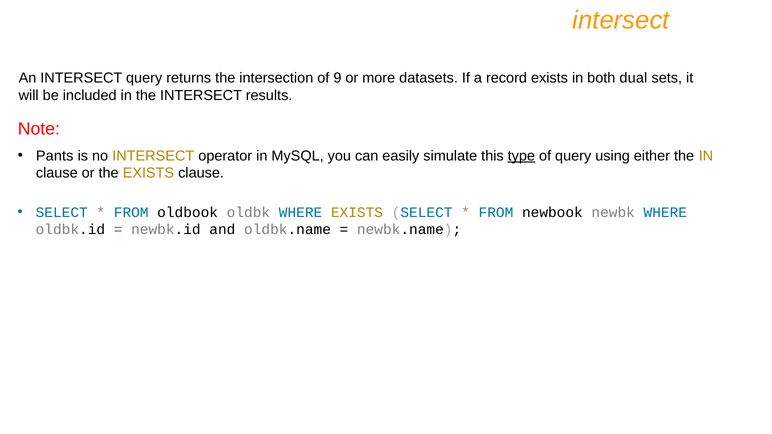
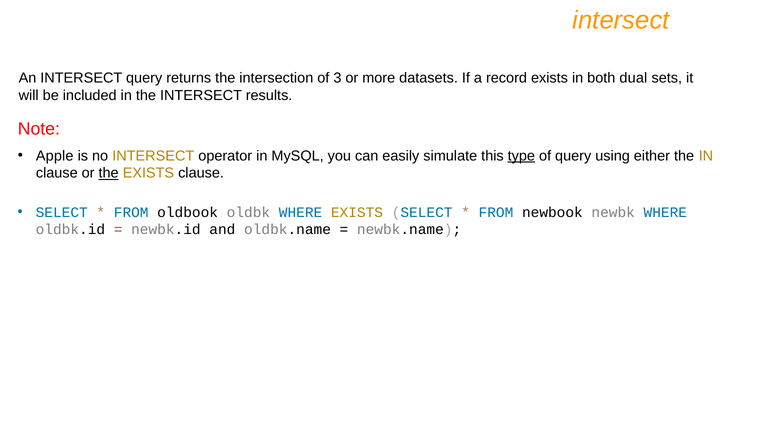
9: 9 -> 3 (337, 78)
Pants: Pants -> Apple (55, 156)
the underline: none -> present (109, 173)
